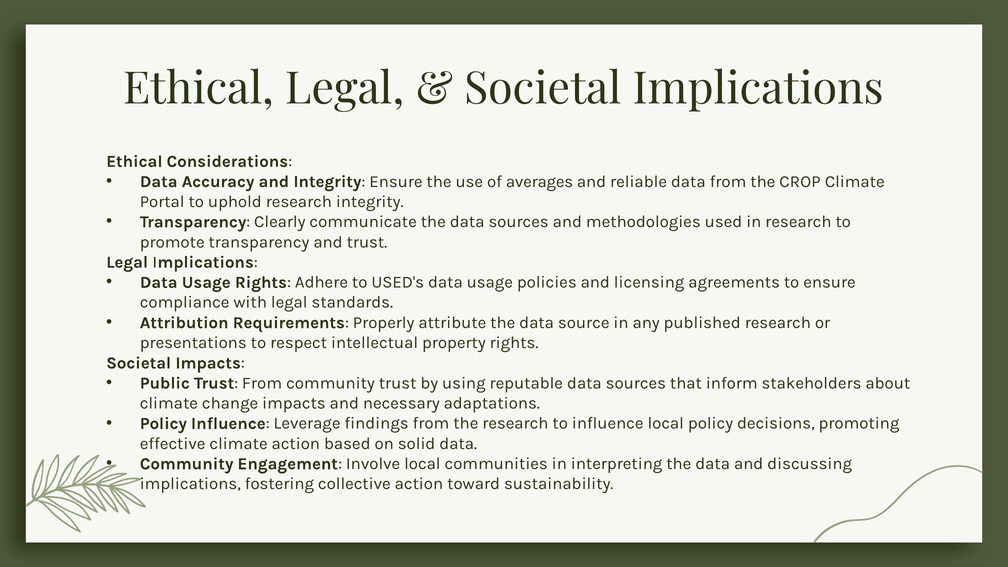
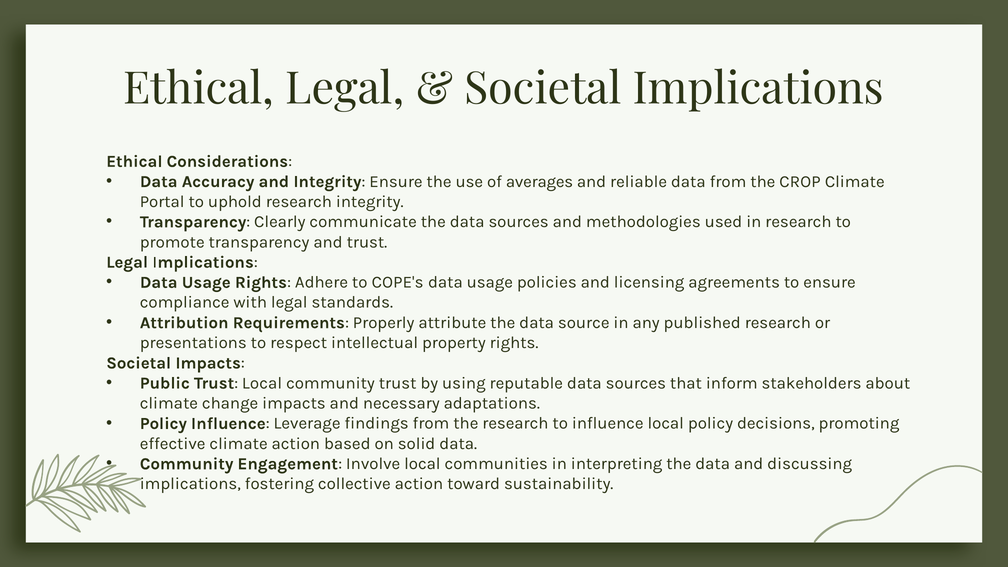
USED's: USED's -> COPE's (398, 282)
Trust From: From -> Local (262, 383)
